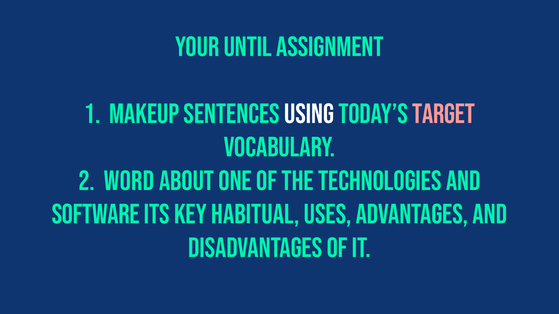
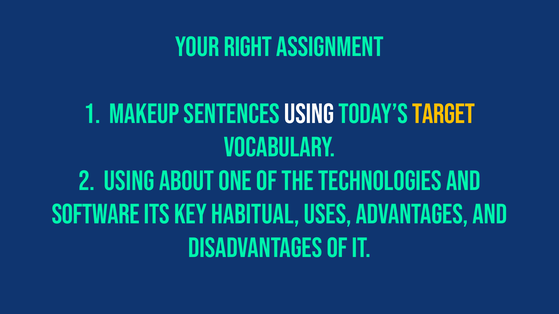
until: until -> right (248, 47)
target colour: pink -> yellow (444, 114)
2 Word: Word -> Using (129, 181)
